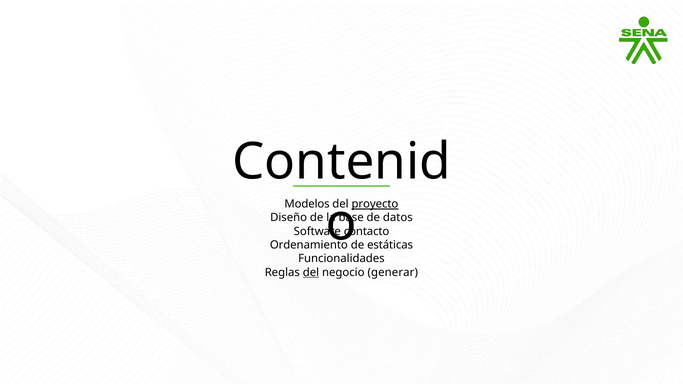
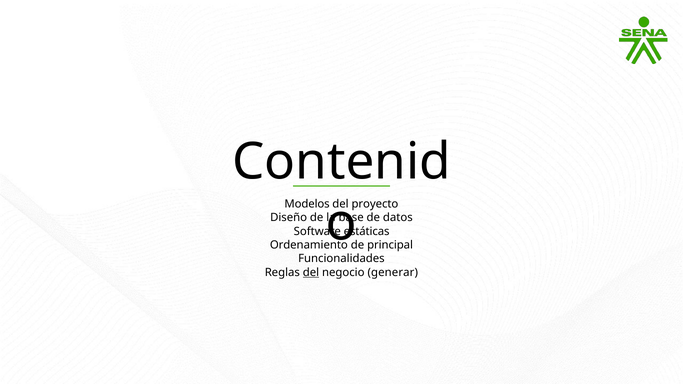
proyecto underline: present -> none (375, 204)
contacto: contacto -> estáticas (367, 231)
estáticas: estáticas -> principal (390, 245)
